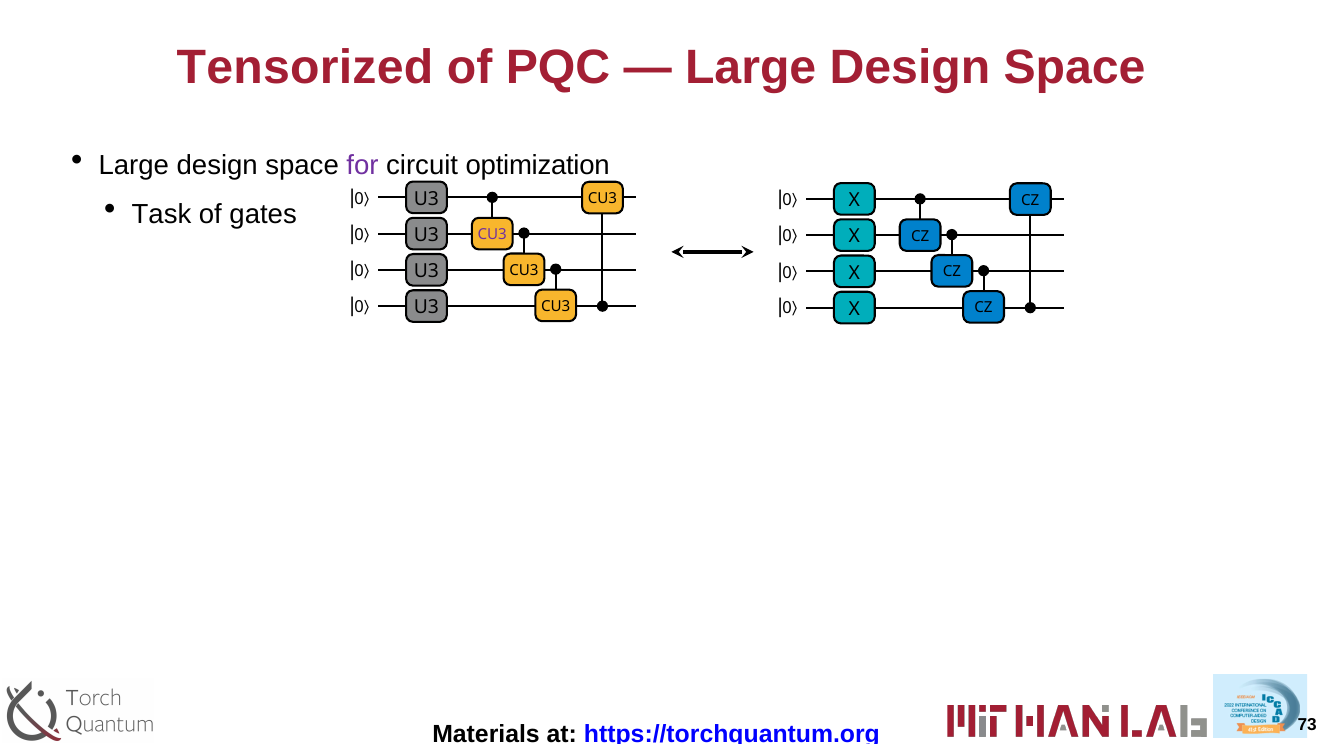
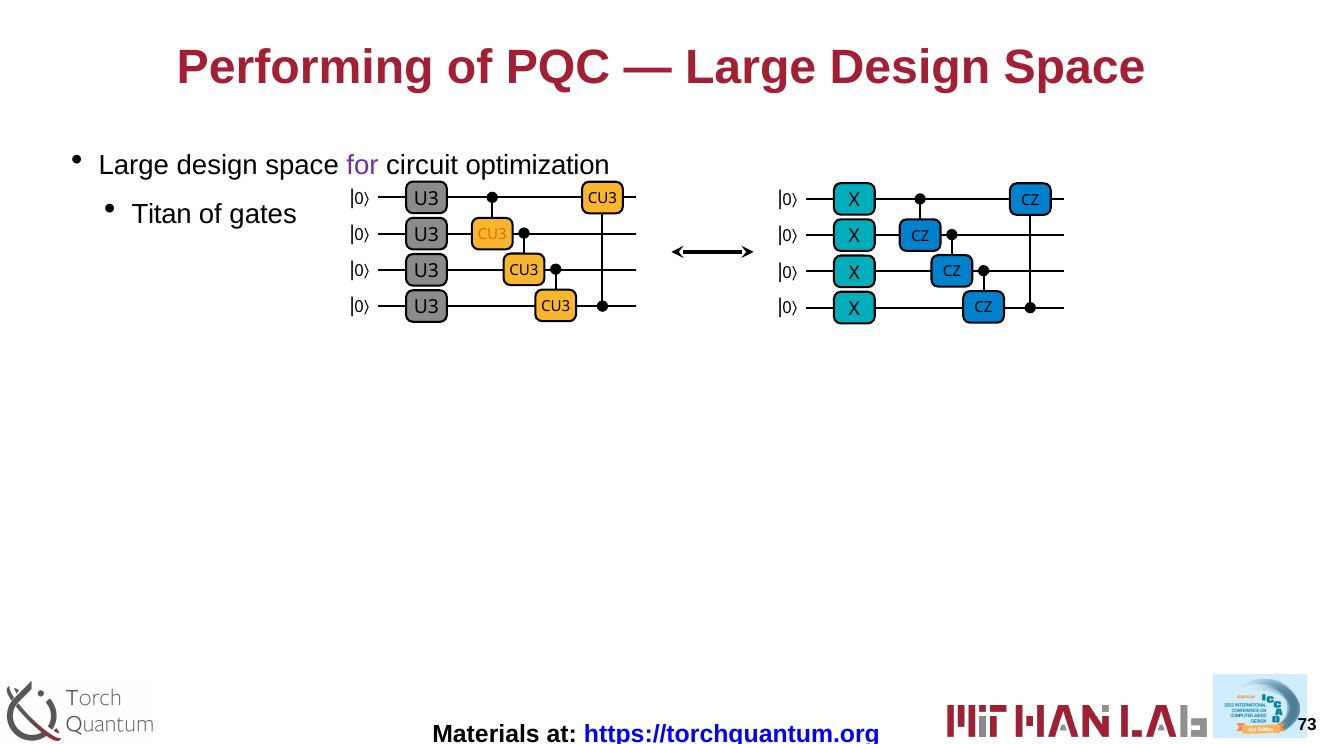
Tensorized: Tensorized -> Performing (305, 68)
Task: Task -> Titan (162, 215)
CU3 colour: purple -> orange (492, 235)
